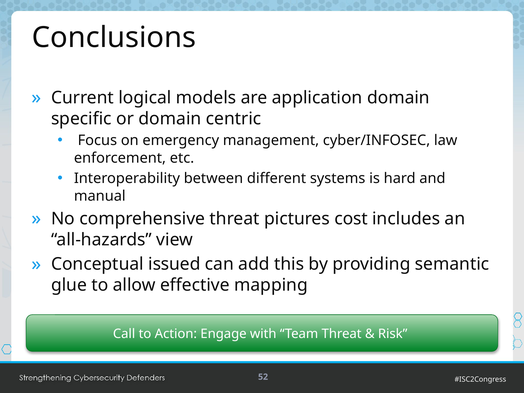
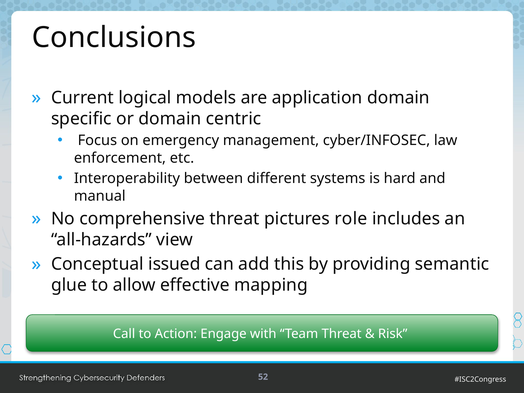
cost: cost -> role (351, 219)
